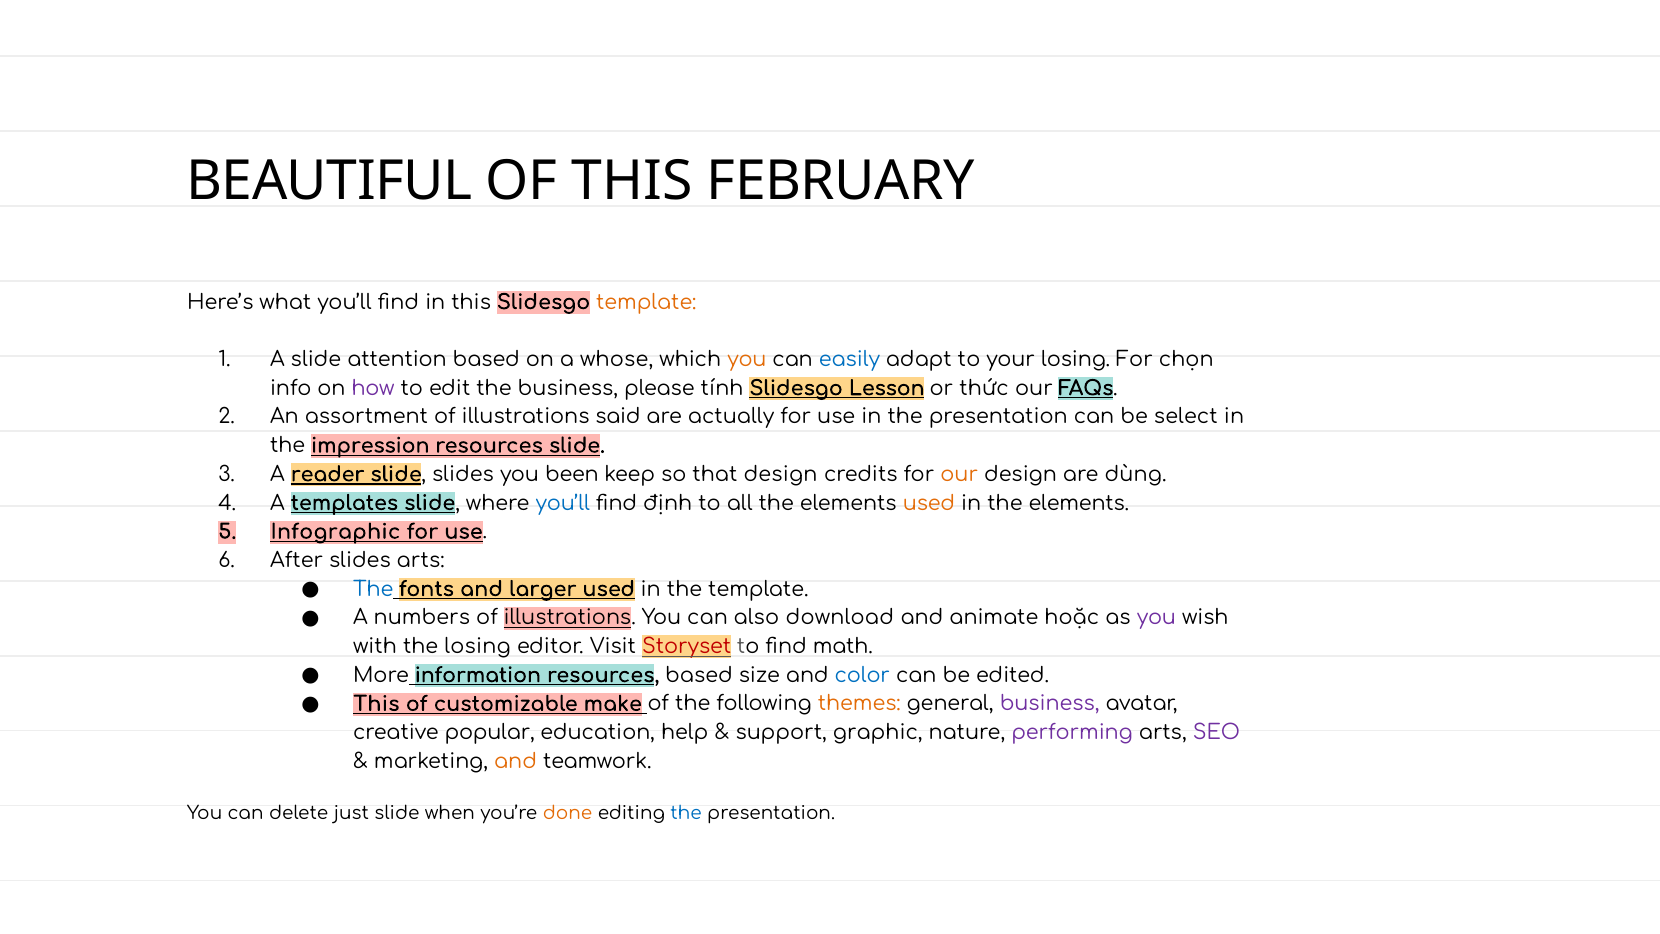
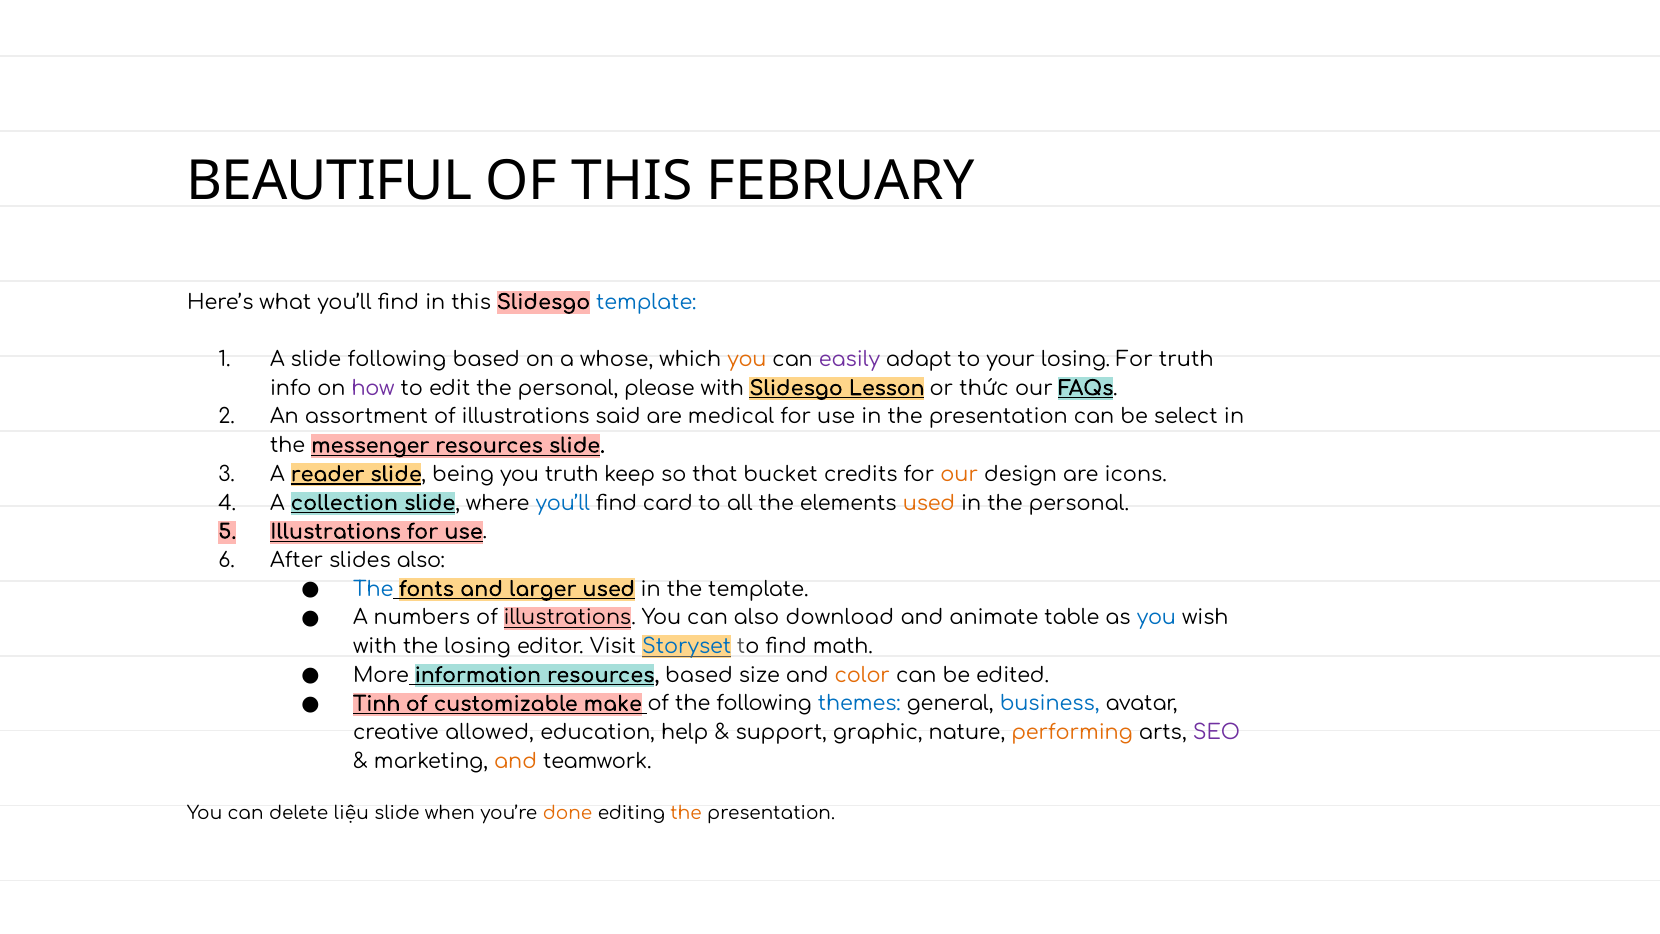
template colour: orange -> blue (646, 302)
slide attention: attention -> following (397, 360)
easily colour: blue -> purple (849, 360)
For chọn: chọn -> truth (1186, 360)
edit the business: business -> personal (568, 388)
please tính: tính -> with (722, 388)
actually: actually -> medical (731, 417)
impression: impression -> messenger (370, 446)
slide slides: slides -> being (463, 474)
you been: been -> truth (572, 474)
that design: design -> bucket (781, 474)
dùng: dùng -> icons (1136, 474)
templates: templates -> collection (344, 503)
định: định -> card (668, 503)
in the elements: elements -> personal (1079, 503)
Infographic: Infographic -> Illustrations (336, 532)
slides arts: arts -> also (421, 560)
hoặc: hoặc -> table (1072, 618)
you colour: purple -> blue (1156, 618)
Storyset colour: red -> blue (687, 647)
color colour: blue -> orange (862, 675)
This: This -> Tinh (377, 704)
themes colour: orange -> blue (859, 704)
business colour: purple -> blue (1050, 704)
popular: popular -> allowed (489, 733)
performing colour: purple -> orange (1072, 733)
just: just -> liệu (351, 814)
the colour: blue -> orange (686, 814)
